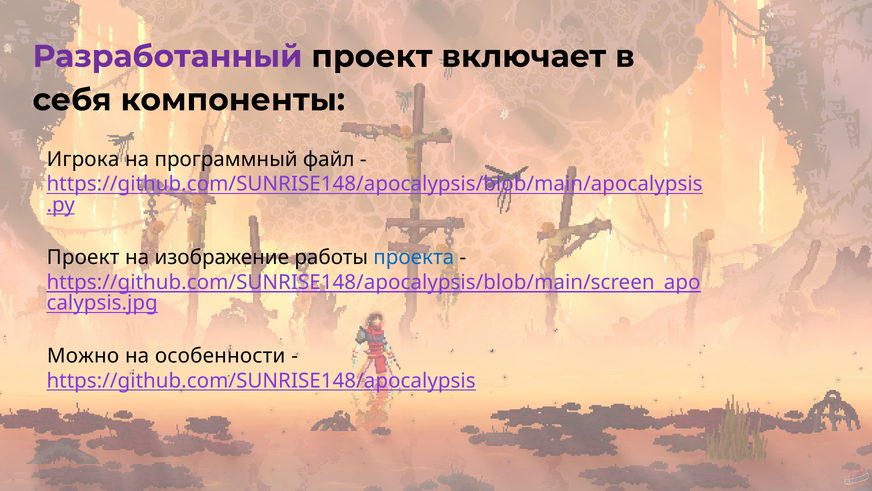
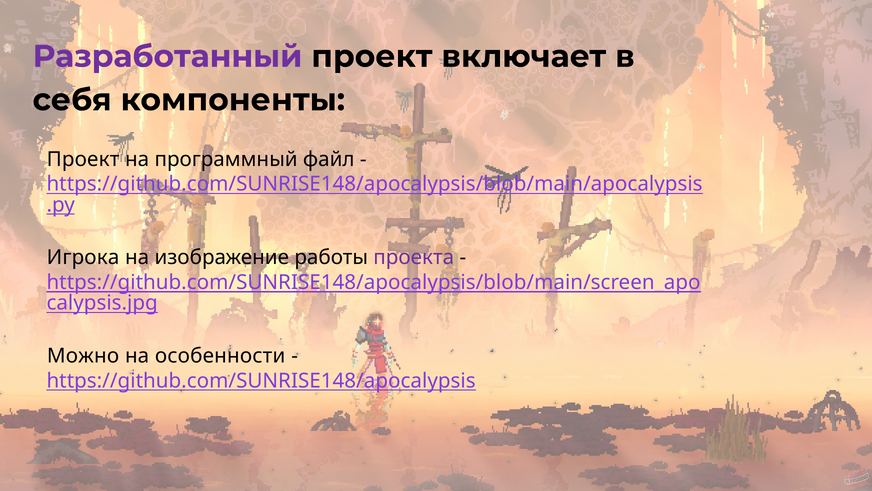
Игрока: Игрока -> Проект (83, 159)
Проект: Проект -> Игрока (83, 257)
проекта colour: blue -> purple (414, 257)
